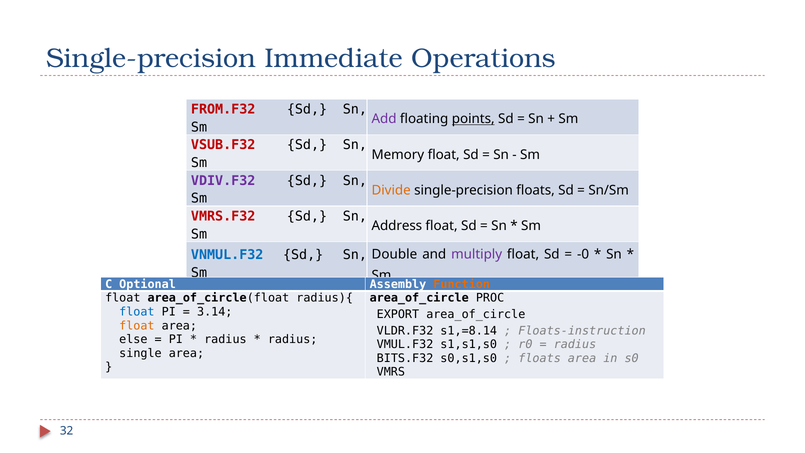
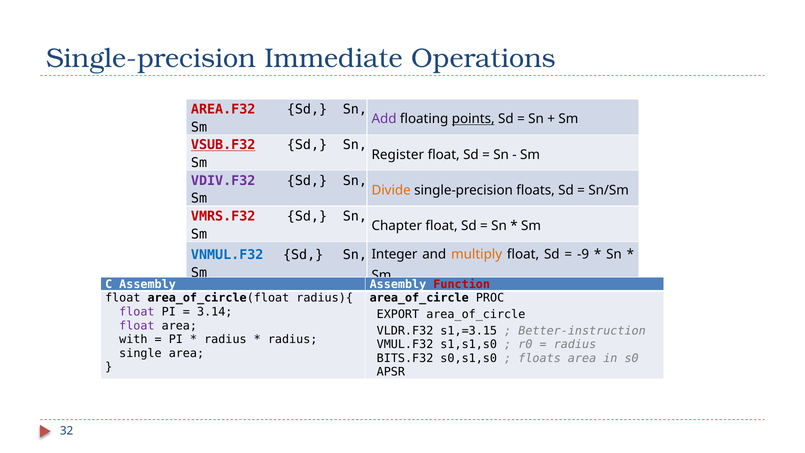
FROM.F32: FROM.F32 -> AREA.F32 (223, 109)
VSUB.F32 underline: none -> present (223, 145)
Memory: Memory -> Register (398, 155)
Address: Address -> Chapter (397, 226)
Double: Double -> Integer (394, 254)
multiply colour: purple -> orange (477, 254)
-0: -0 -> -9 (583, 254)
C Optional: Optional -> Assembly (148, 284)
Function colour: orange -> red (462, 284)
float colour: blue -> purple (137, 312)
float colour: orange -> purple (137, 326)
s1,=8.14: s1,=8.14 -> s1,=3.15 (469, 331)
Floats-instruction: Floats-instruction -> Better-instruction (582, 331)
else: else -> with (133, 339)
VMRS: VMRS -> APSR (391, 372)
